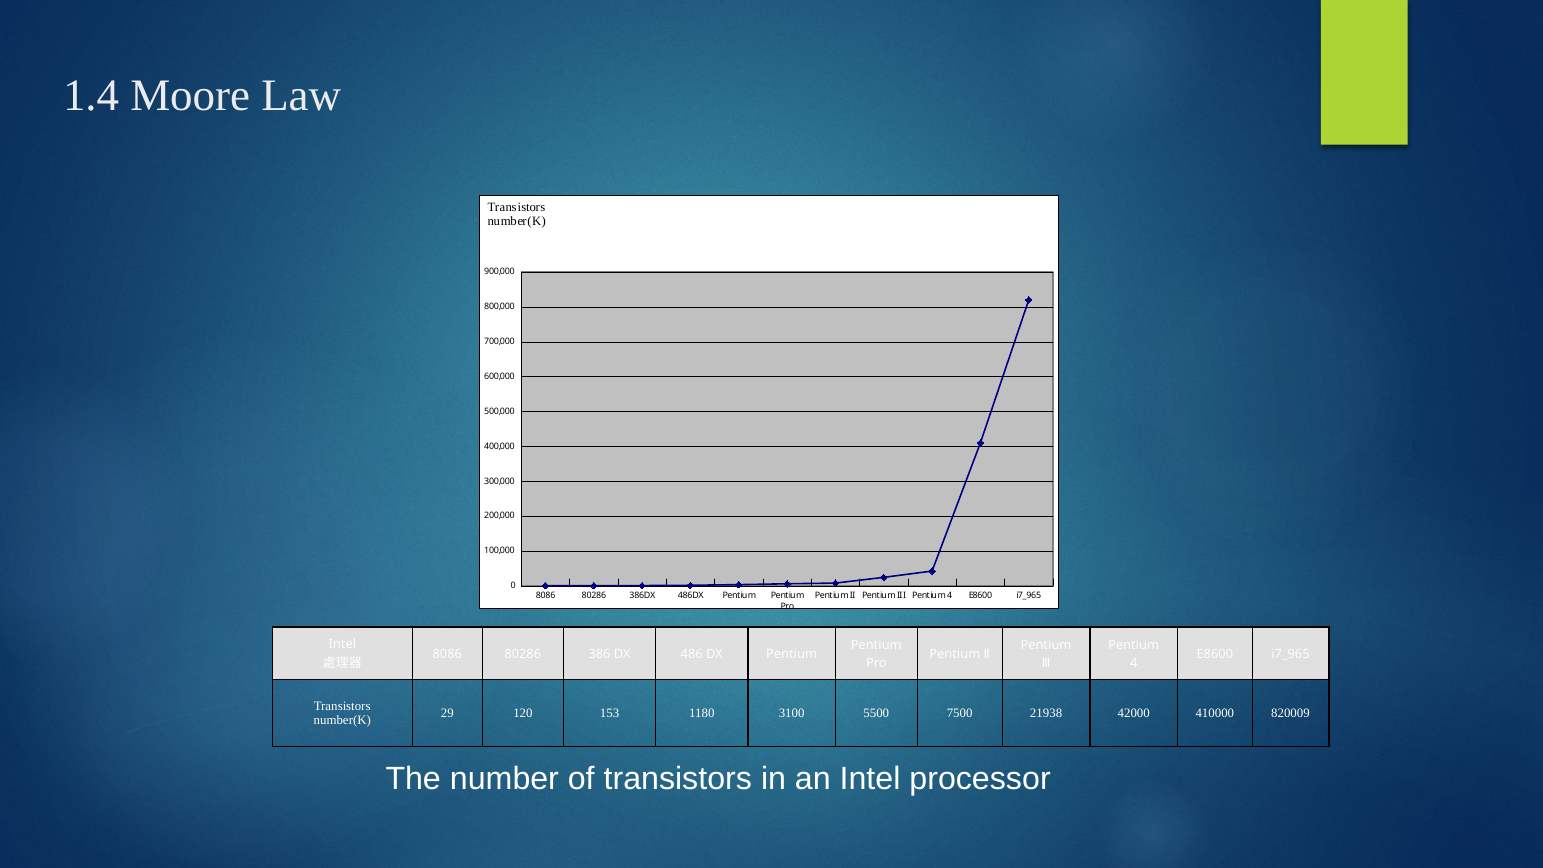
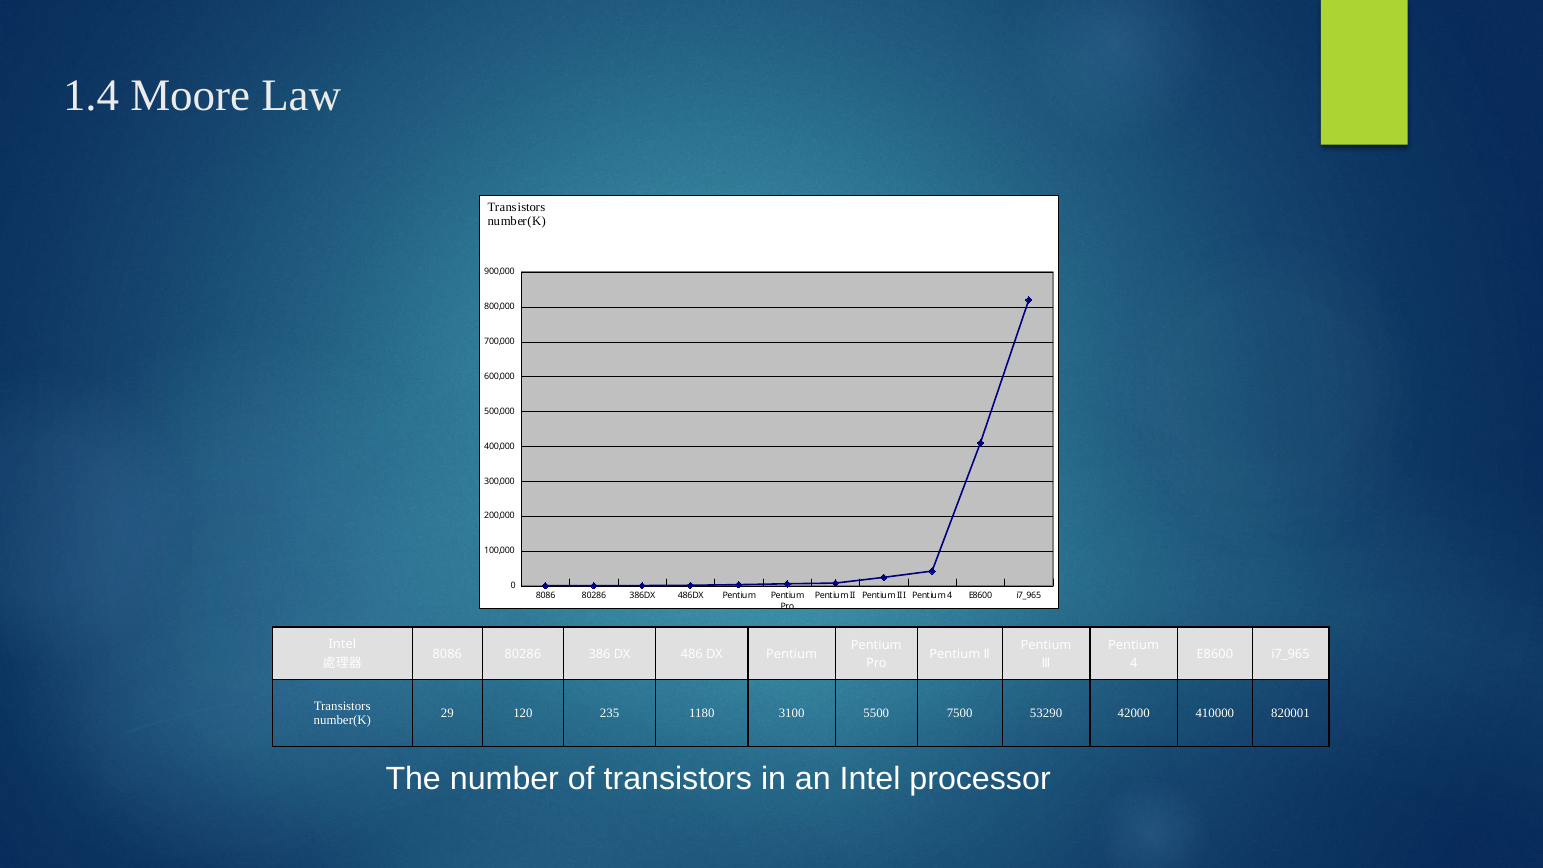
153: 153 -> 235 (610, 713)
21938: 21938 -> 53290 (1046, 713)
820009: 820009 -> 820001 (1290, 713)
